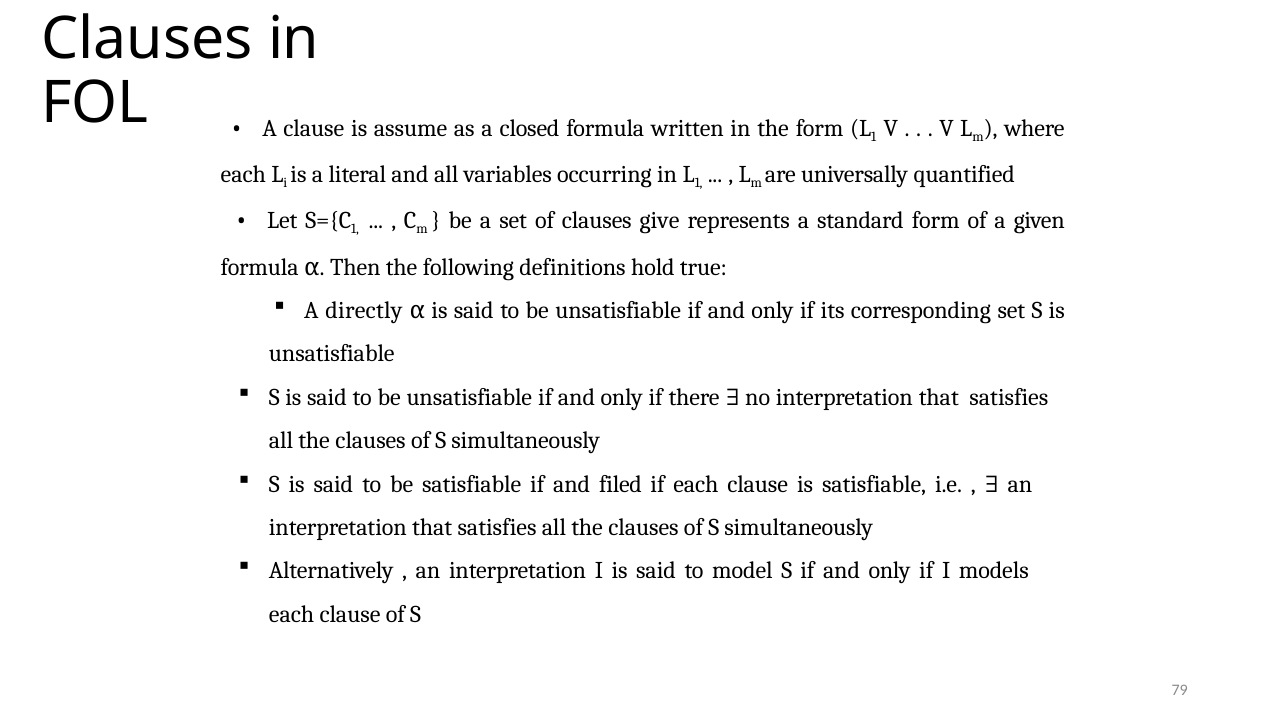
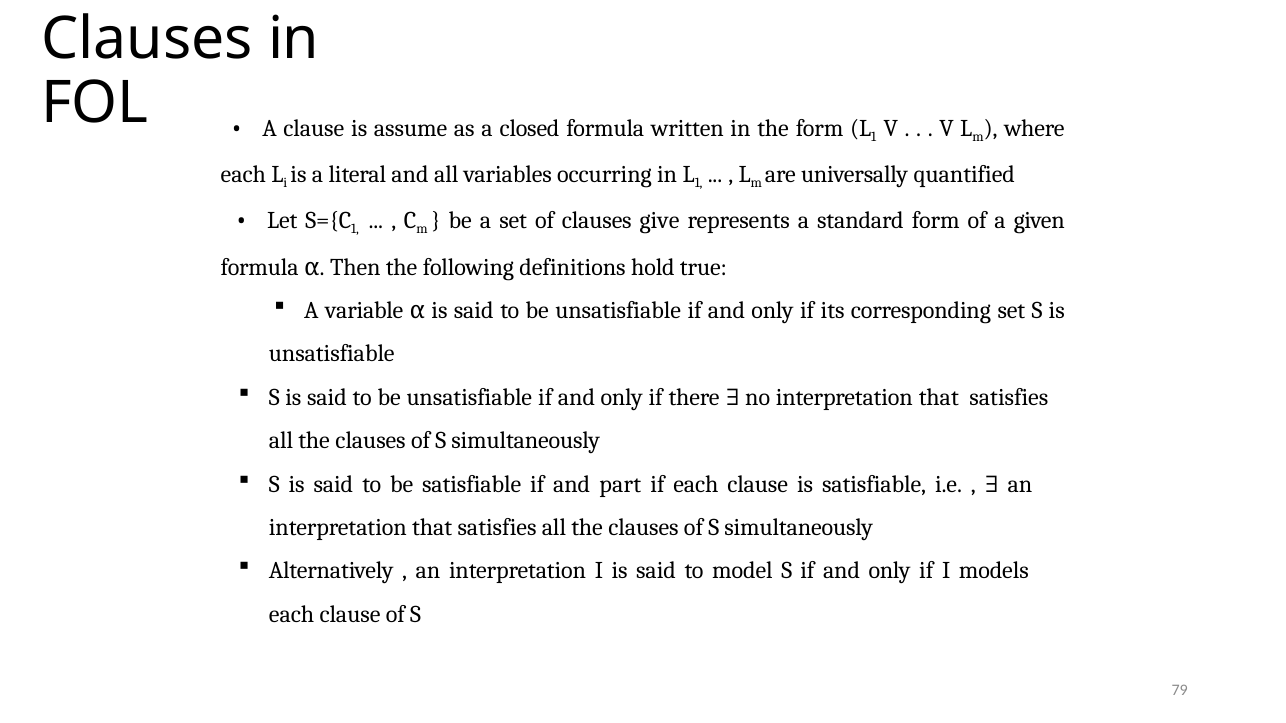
directly: directly -> variable (364, 311)
filed: filed -> part (620, 484)
